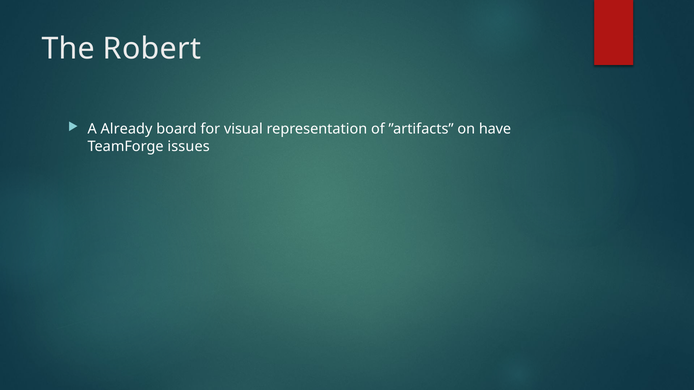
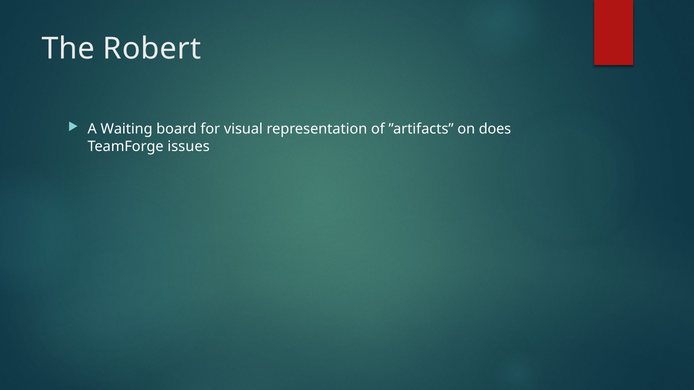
Already: Already -> Waiting (127, 129)
have: have -> does (495, 129)
